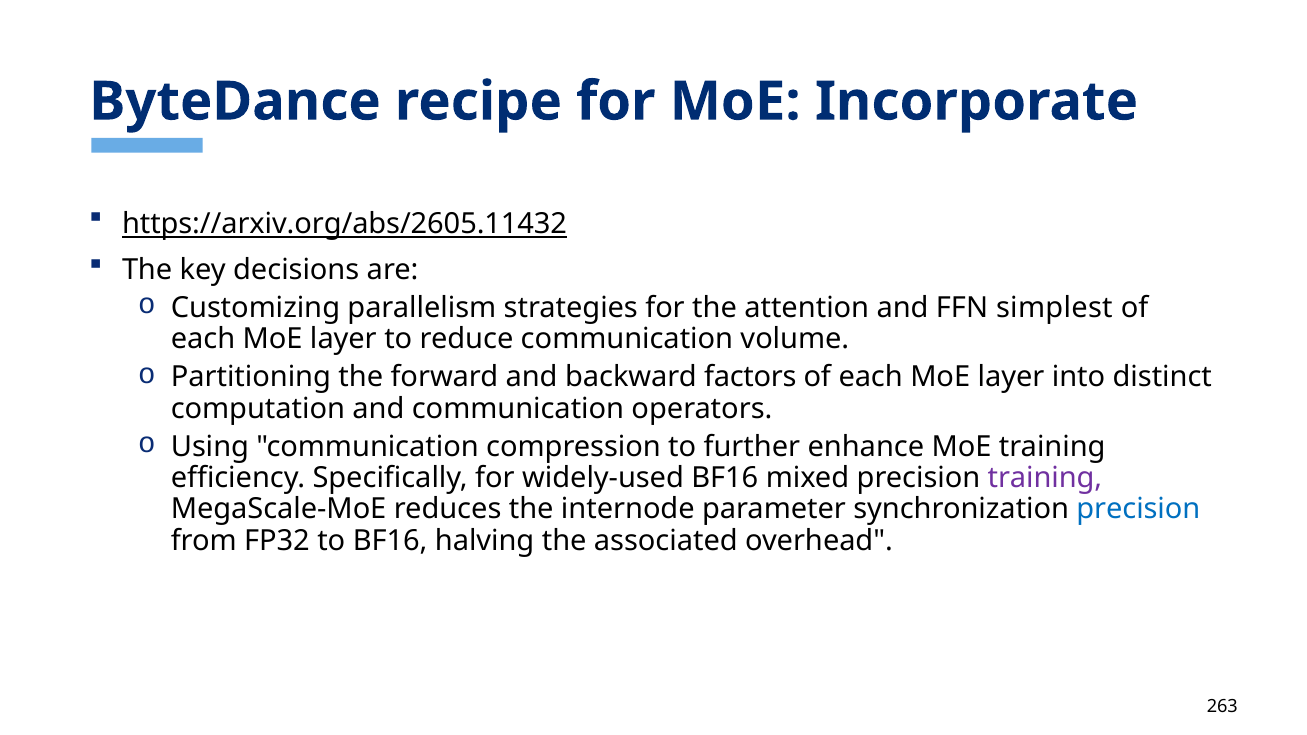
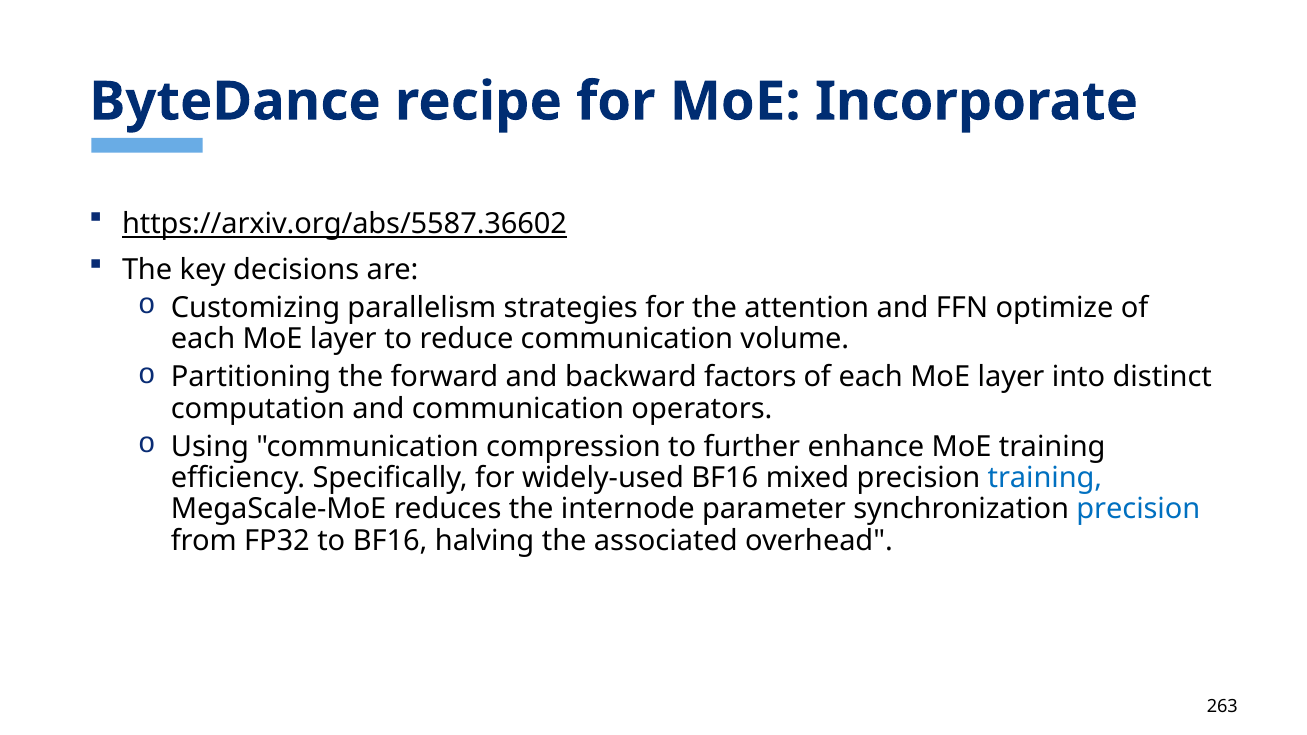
https://arxiv.org/abs/2605.11432: https://arxiv.org/abs/2605.11432 -> https://arxiv.org/abs/5587.36602 (345, 224)
simplest: simplest -> optimize (1055, 308)
training colour: purple -> blue (1045, 478)
